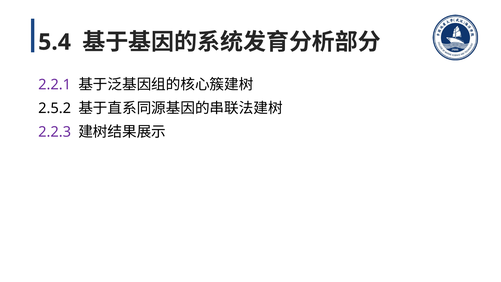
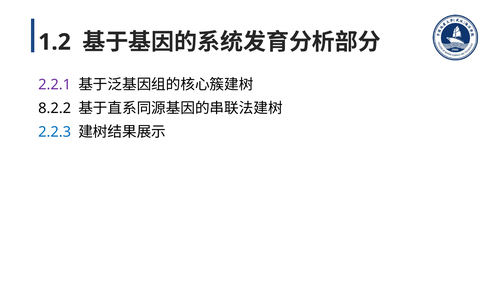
5.4: 5.4 -> 1.2 (55, 42)
2.5.2: 2.5.2 -> 8.2.2 (55, 108)
2.2.3 colour: purple -> blue (55, 132)
